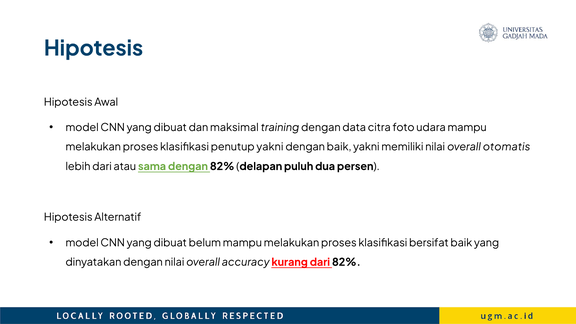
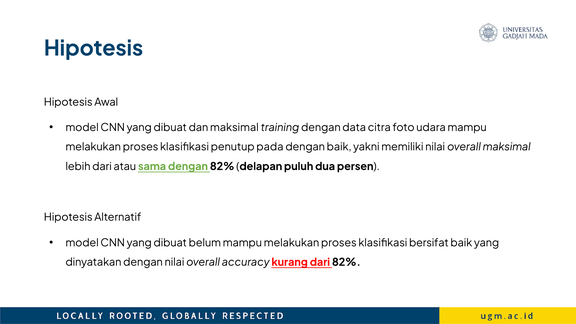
penutup yakni: yakni -> pada (270, 147)
overall otomatis: otomatis -> maksimal (507, 147)
